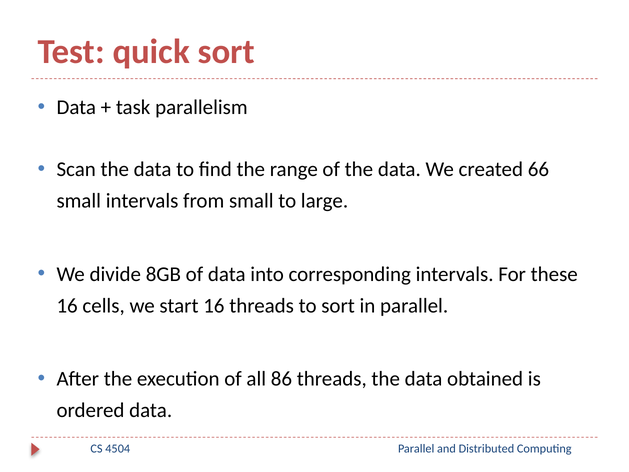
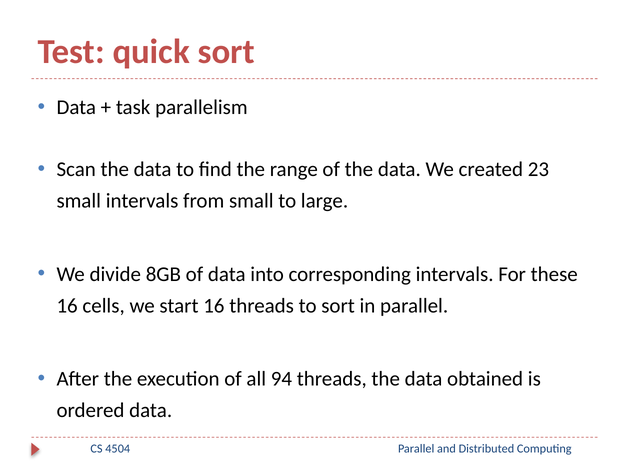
66: 66 -> 23 (538, 169)
86: 86 -> 94 (281, 379)
